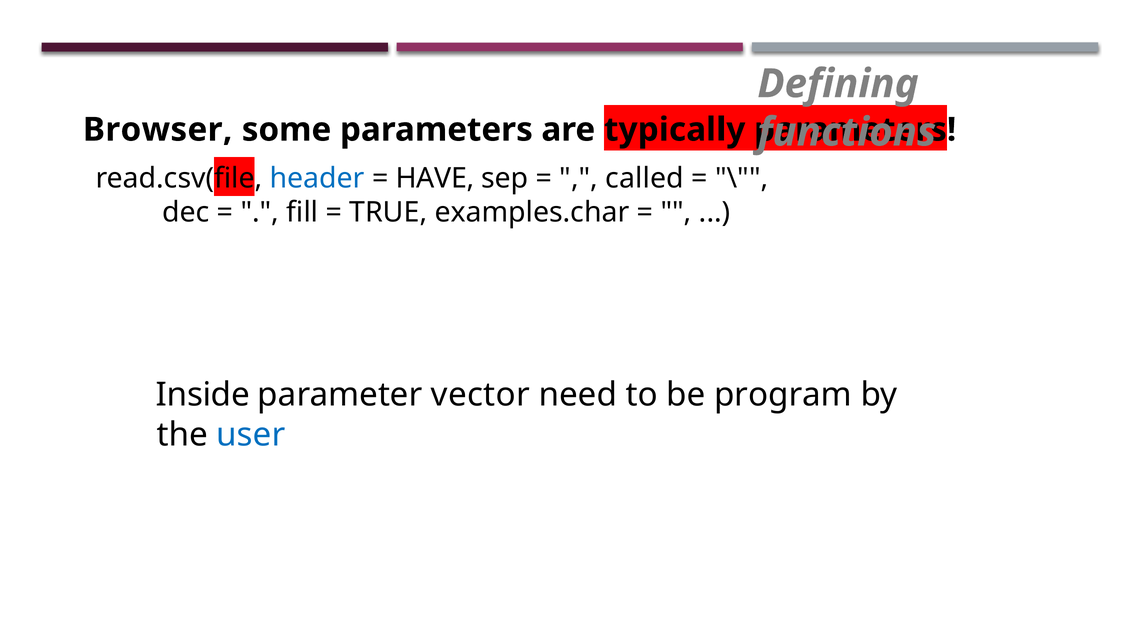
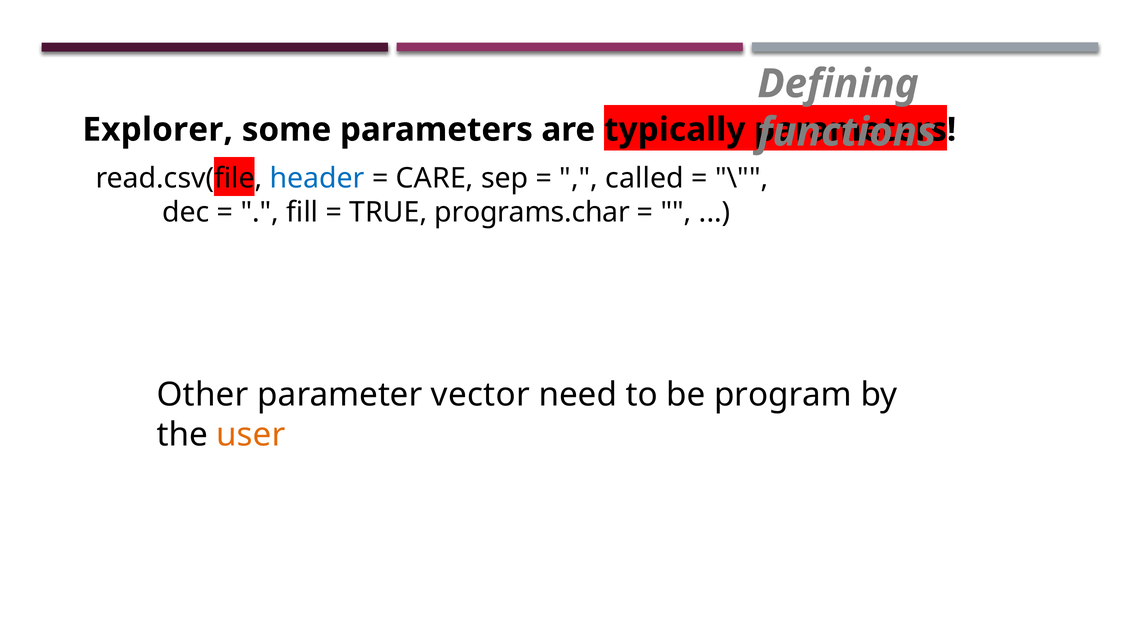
Browser: Browser -> Explorer (158, 130)
HAVE: HAVE -> CARE (435, 178)
examples.char: examples.char -> programs.char (532, 213)
Inside: Inside -> Other (203, 395)
user colour: blue -> orange (251, 435)
